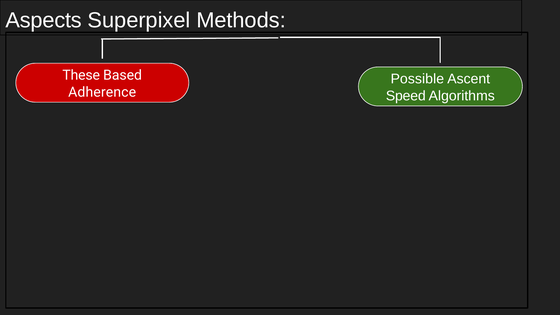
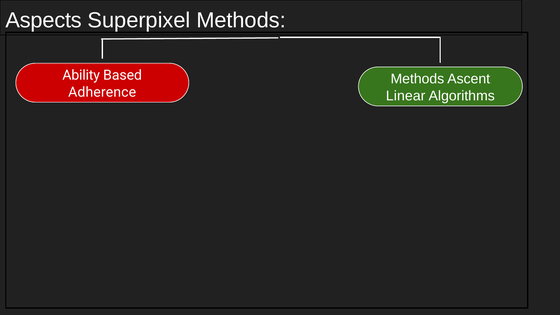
These: These -> Ability (81, 75)
Possible: Possible -> Methods (417, 79)
Speed: Speed -> Linear (406, 96)
